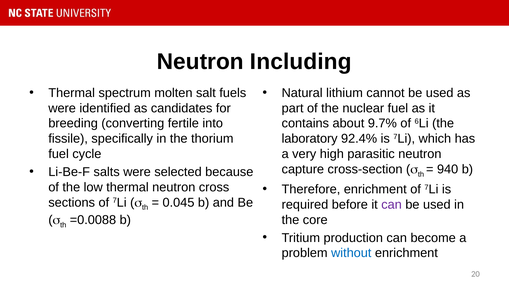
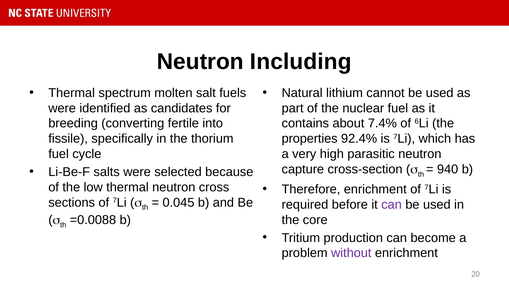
9.7%: 9.7% -> 7.4% (382, 123)
laboratory: laboratory -> properties (310, 138)
without colour: blue -> purple (351, 253)
